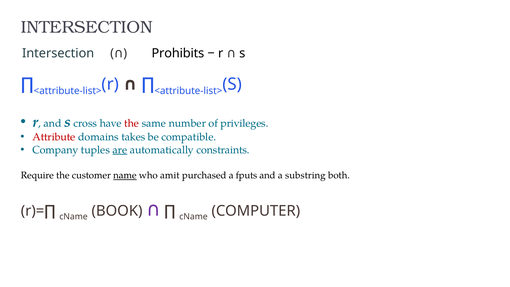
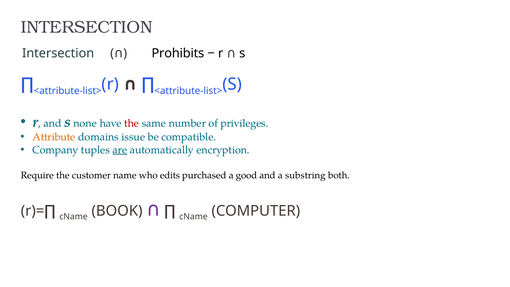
cross: cross -> none (85, 123)
Attribute colour: red -> orange (54, 137)
takes: takes -> issue (133, 137)
constraints: constraints -> encryption (223, 150)
name underline: present -> none (125, 175)
amit: amit -> edits (170, 175)
fputs: fputs -> good (246, 175)
